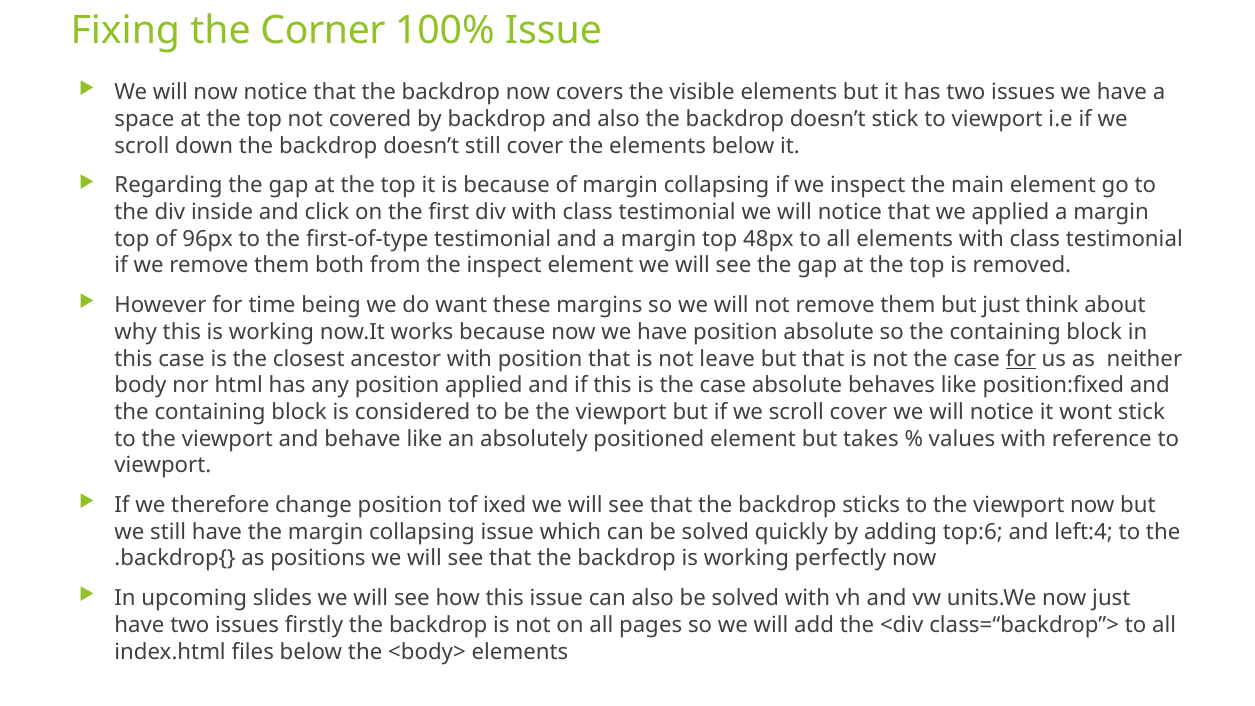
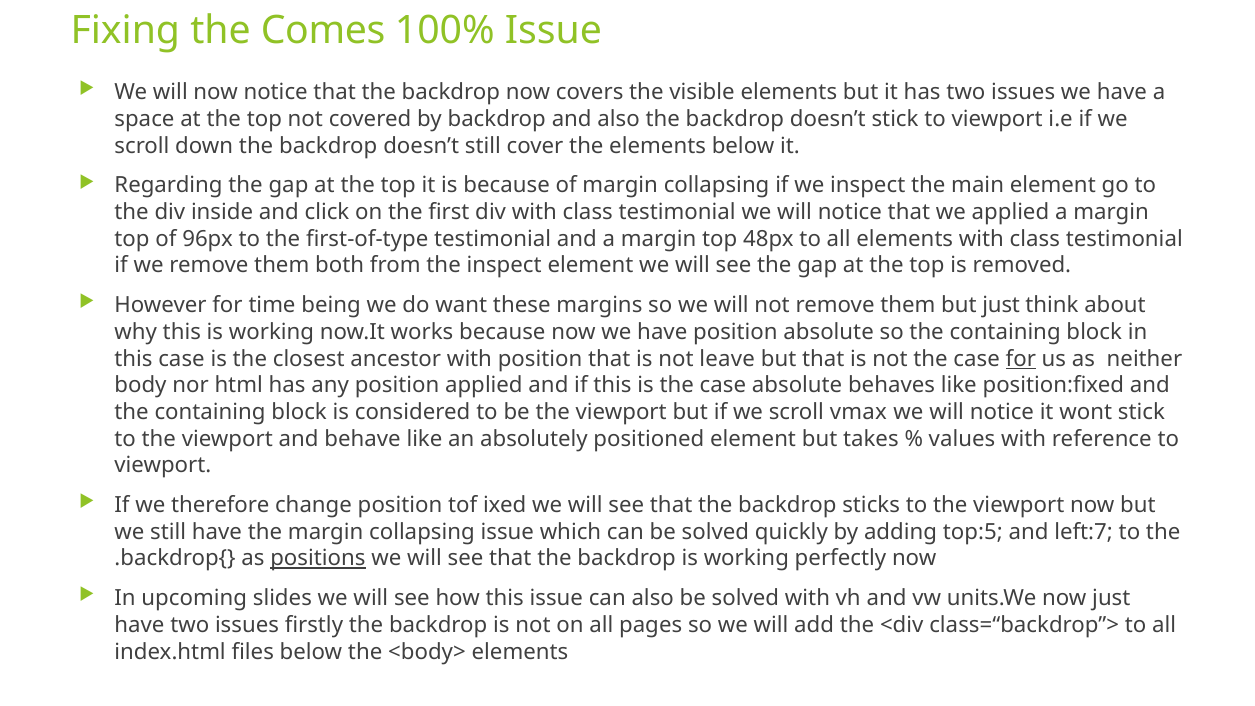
Corner: Corner -> Comes (323, 31)
scroll cover: cover -> vmax (858, 412)
top:6: top:6 -> top:5 (973, 532)
left:4: left:4 -> left:7 (1084, 532)
positions underline: none -> present (318, 558)
